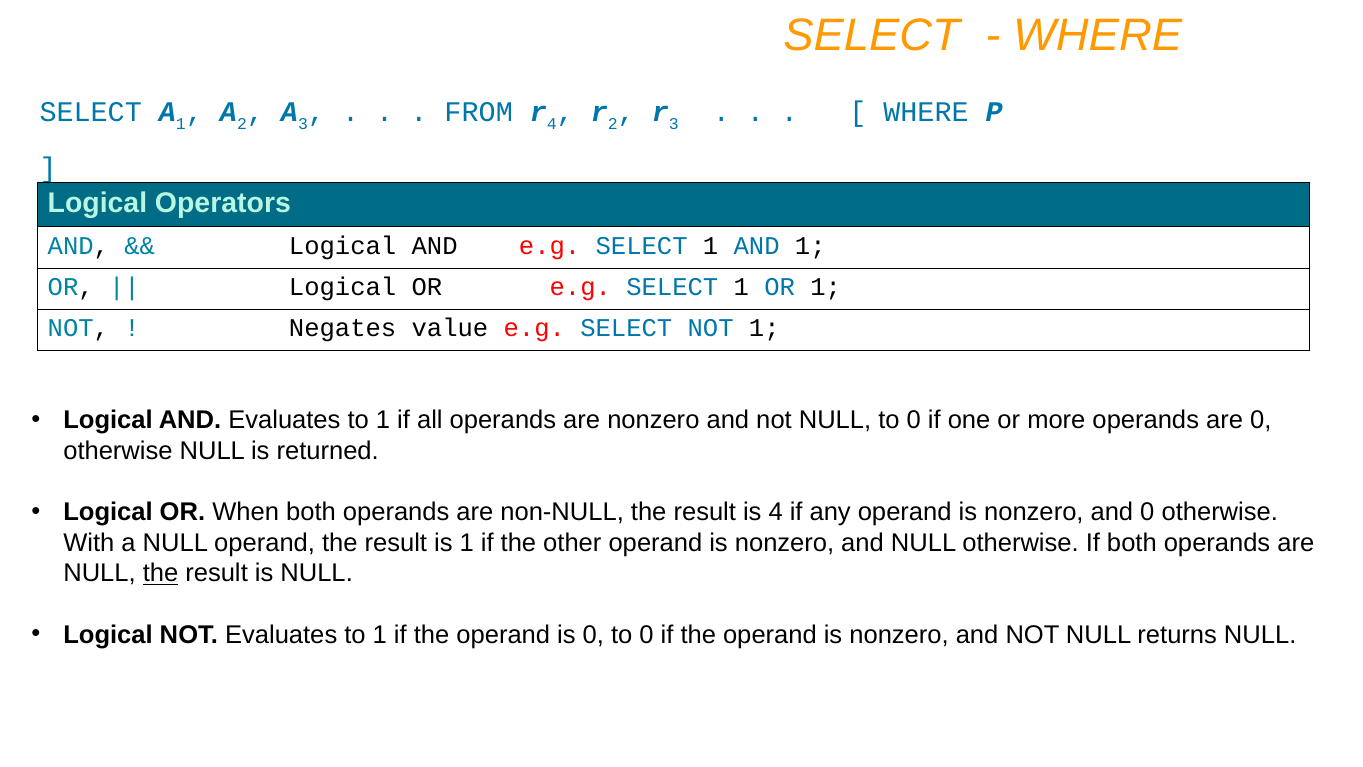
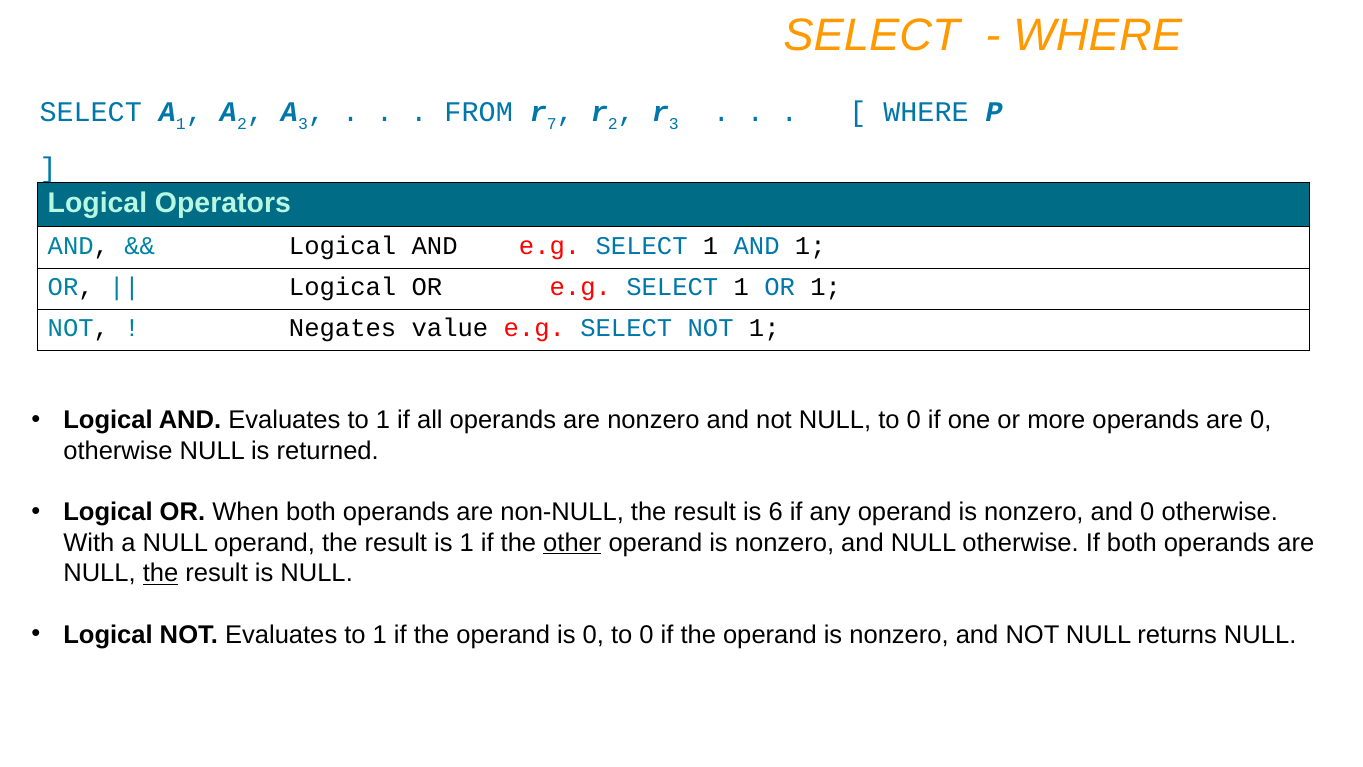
4: 4 -> 7 (552, 124)
is 4: 4 -> 6 (776, 512)
other underline: none -> present (572, 542)
